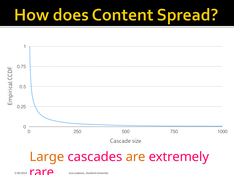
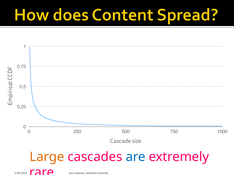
are colour: orange -> blue (136, 157)
